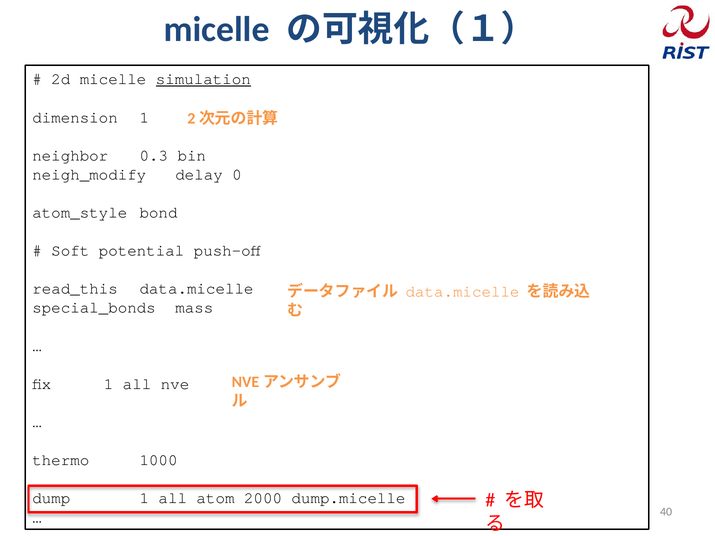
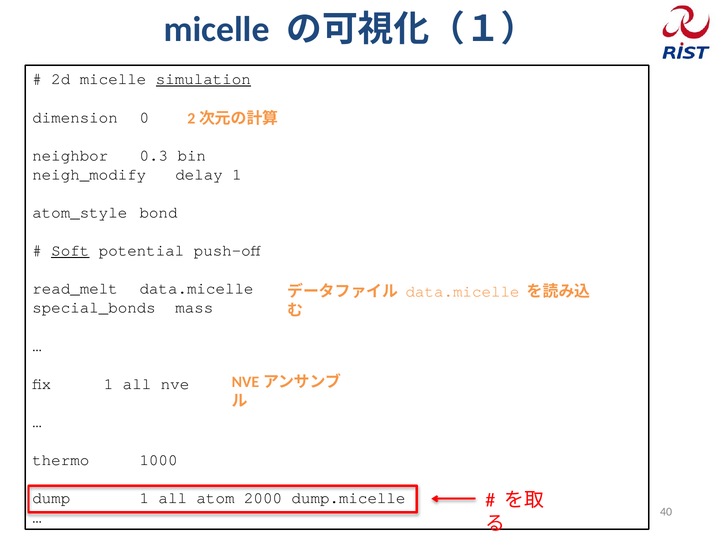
dimension 1: 1 -> 0 (144, 117)
delay 0: 0 -> 1 (237, 174)
Soft underline: none -> present (70, 251)
read_this: read_this -> read_melt (75, 289)
